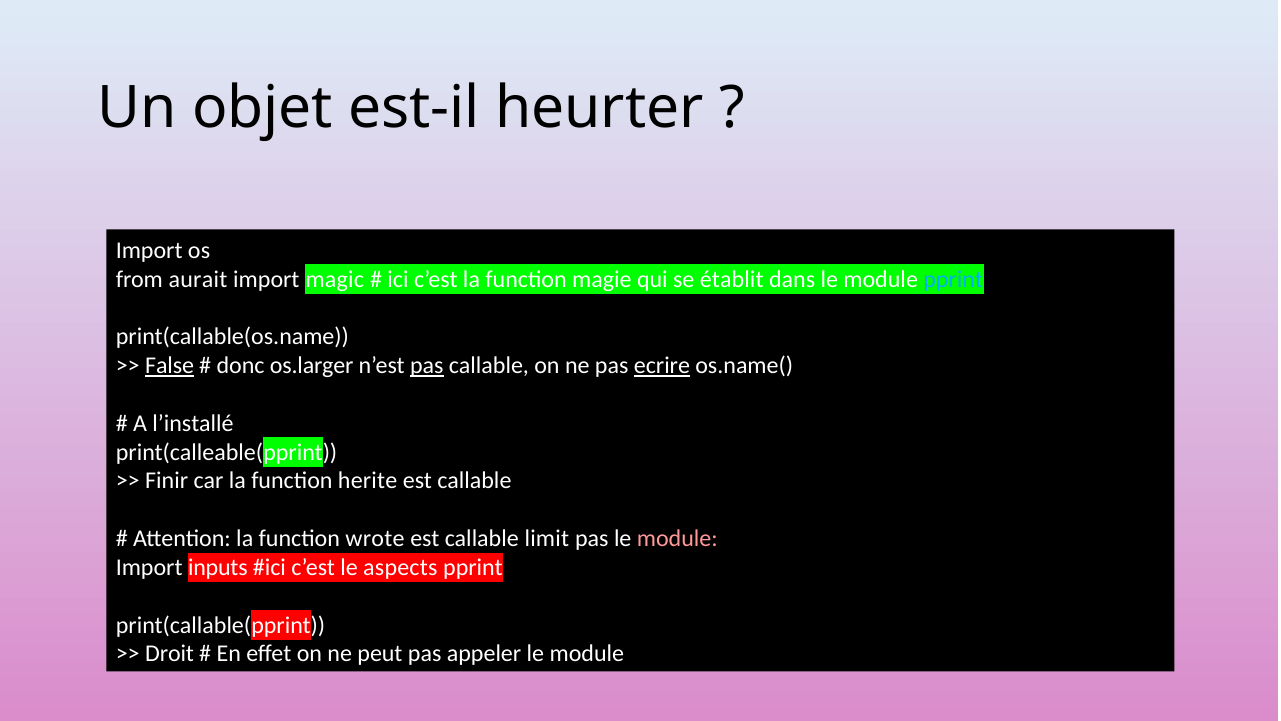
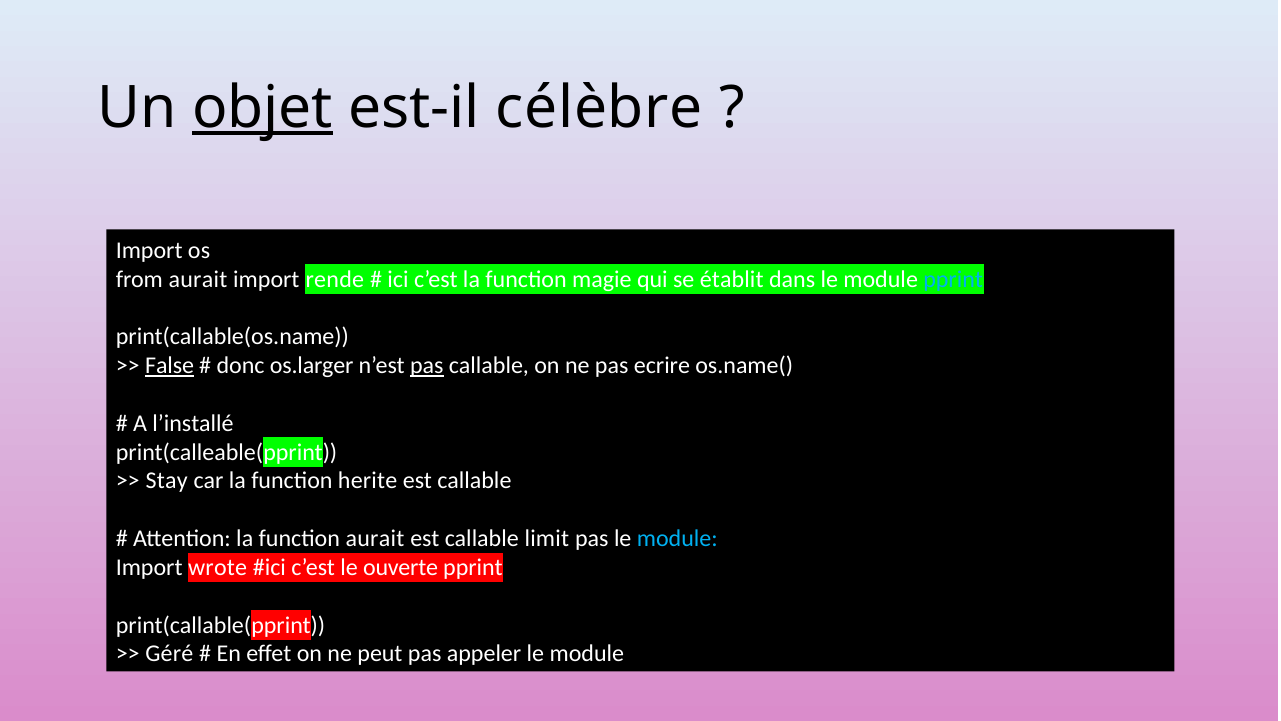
objet underline: none -> present (263, 108)
heurter: heurter -> célèbre (599, 108)
magic: magic -> rende (335, 279)
ecrire underline: present -> none (662, 365)
Finir: Finir -> Stay (167, 481)
function wrote: wrote -> aurait (375, 538)
module colour: pink -> light blue (677, 538)
inputs: inputs -> wrote (218, 567)
aspects: aspects -> ouverte (401, 567)
Droit: Droit -> Géré (169, 654)
